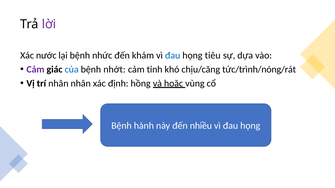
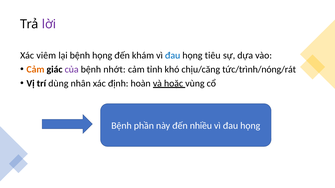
nước: nước -> viêm (46, 55)
bệnh nhức: nhức -> họng (102, 55)
Cảm colour: purple -> orange (35, 69)
của colour: blue -> purple (72, 69)
trí nhân: nhân -> dùng (58, 84)
hồng: hồng -> hoàn (141, 84)
hành: hành -> phần (144, 126)
